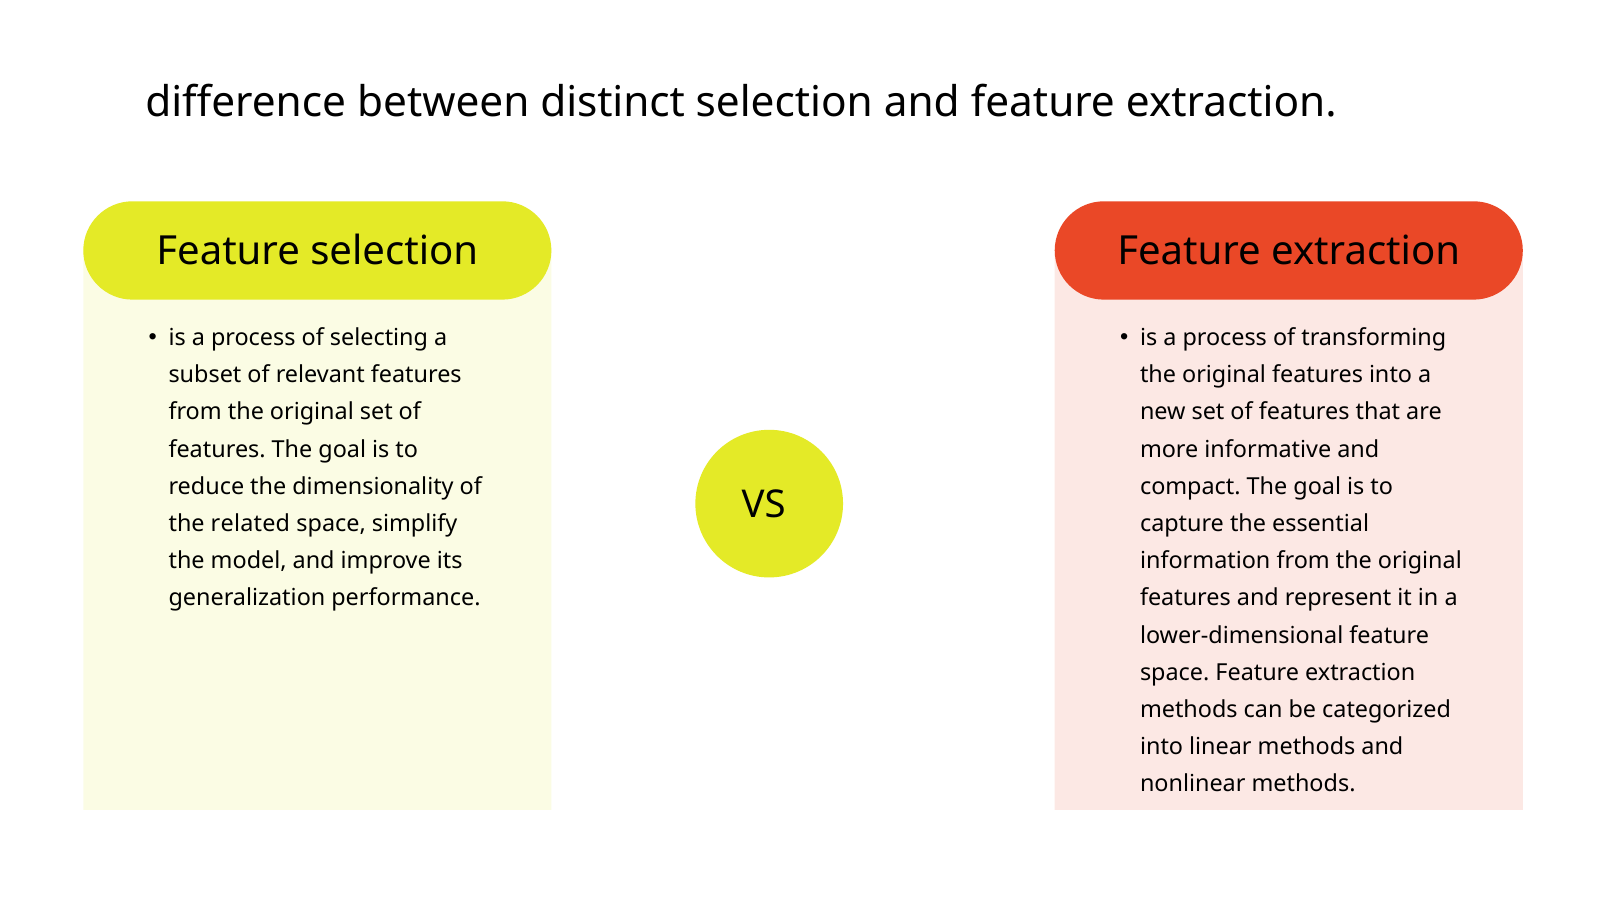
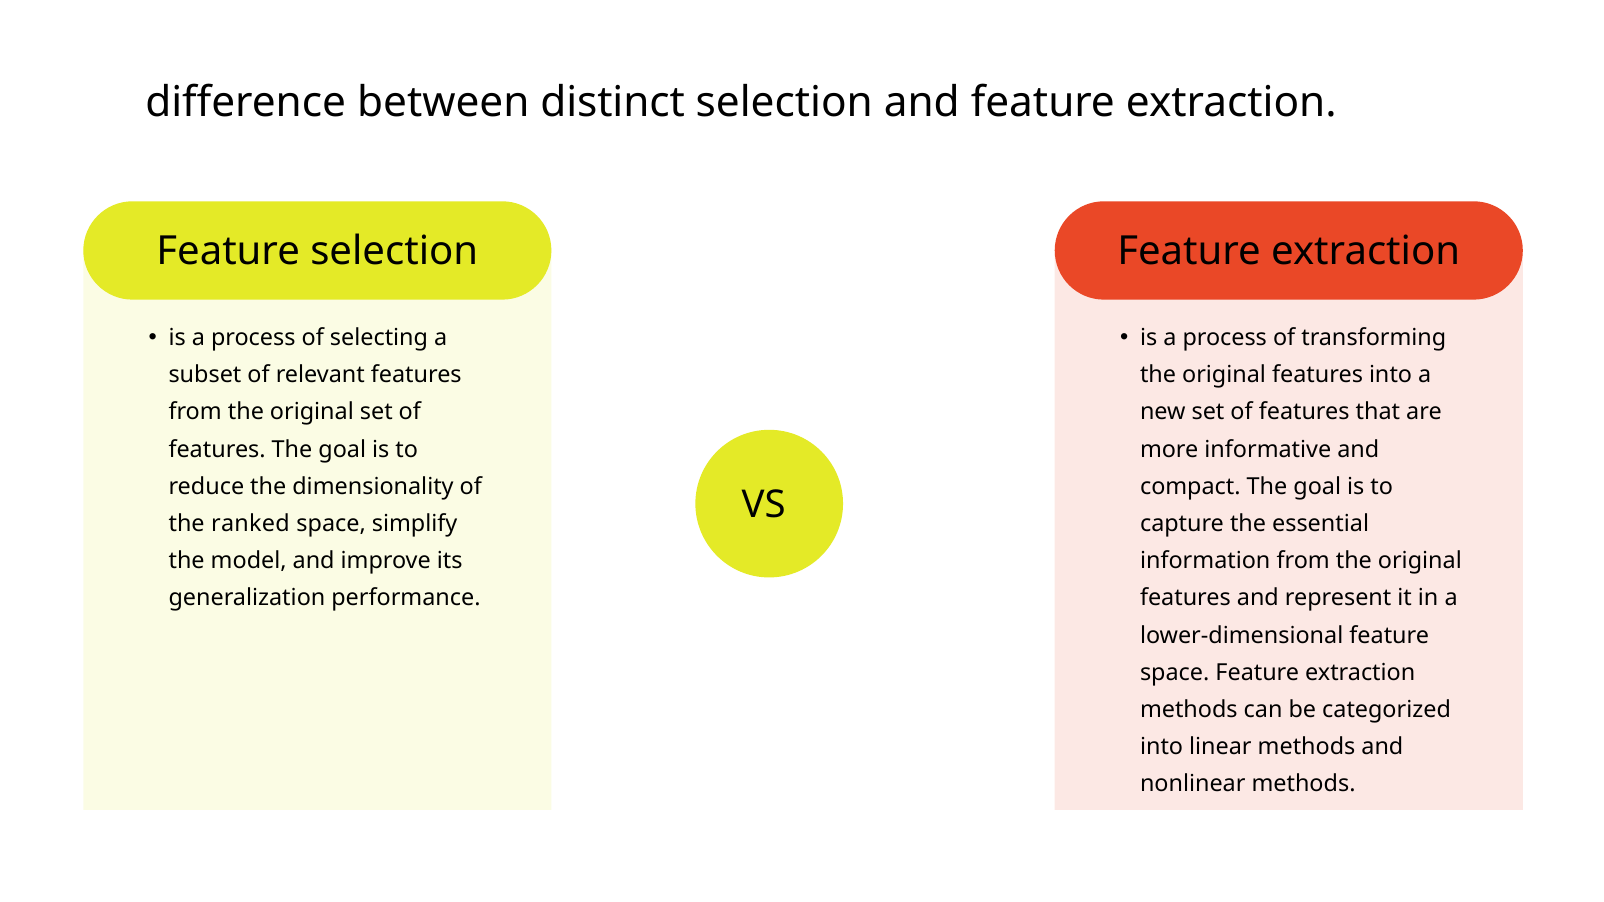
related: related -> ranked (250, 524)
